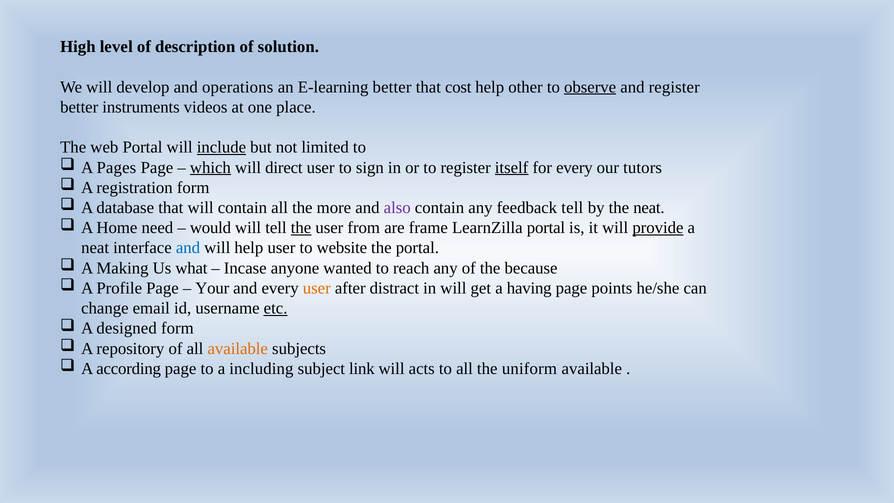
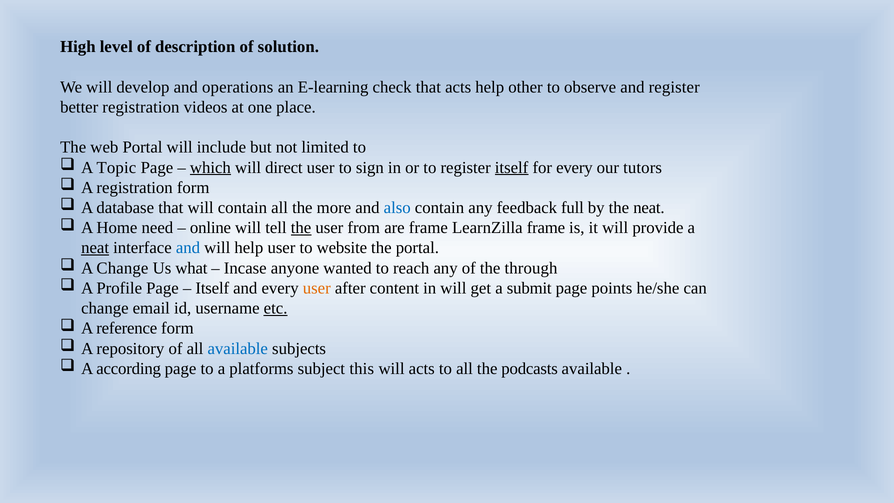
E-learning better: better -> check (392, 87)
that cost: cost -> acts (458, 87)
observe underline: present -> none (590, 87)
better instruments: instruments -> registration (141, 107)
include underline: present -> none (221, 147)
Pages: Pages -> Topic (116, 167)
also colour: purple -> blue (397, 208)
feedback tell: tell -> full (572, 208)
would: would -> online (210, 228)
LearnZilla portal: portal -> frame (546, 228)
provide underline: present -> none (658, 228)
neat underline: none -> present (95, 248)
A Making: Making -> Change (122, 268)
because: because -> through (531, 268)
Your: Your -> Itself (212, 288)
distract: distract -> content (394, 288)
having: having -> submit (529, 288)
designed: designed -> reference (127, 328)
available colour: orange -> blue (238, 348)
including: including -> platforms (261, 369)
link: link -> this (362, 369)
uniform: uniform -> podcasts (530, 369)
